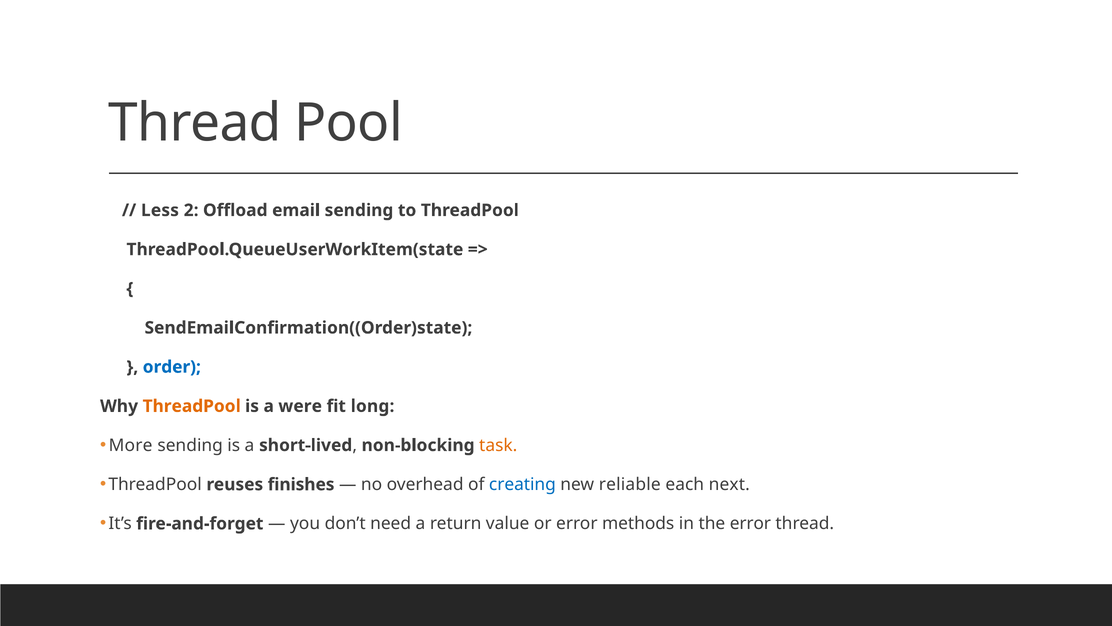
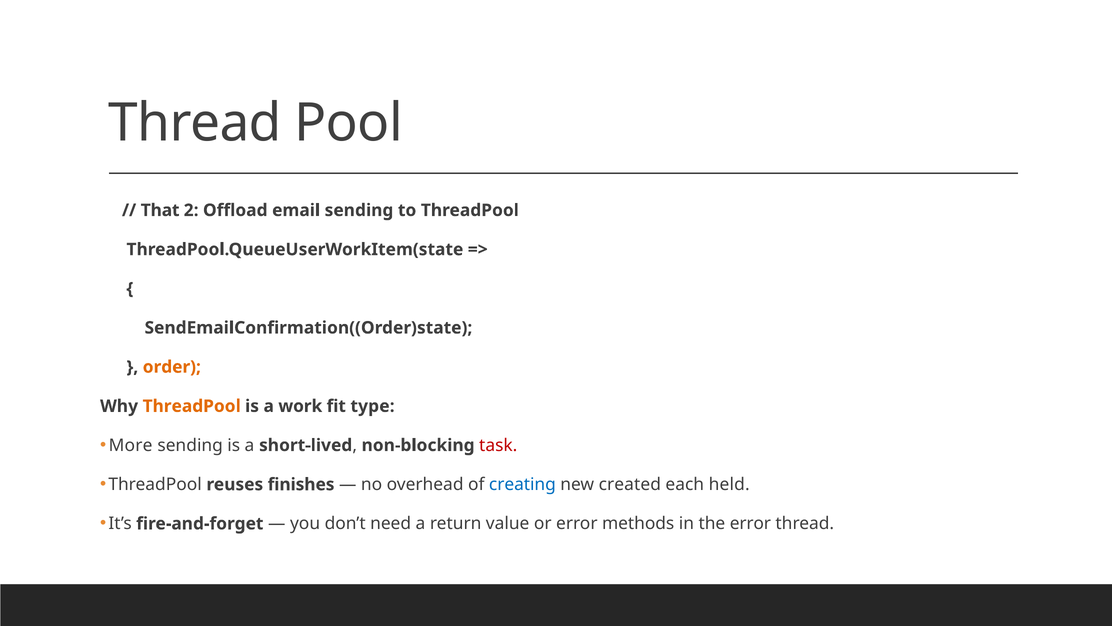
Less: Less -> That (160, 210)
order colour: blue -> orange (172, 367)
were: were -> work (300, 406)
long: long -> type (373, 406)
task colour: orange -> red (498, 445)
reliable: reliable -> created (630, 484)
next: next -> held (729, 484)
